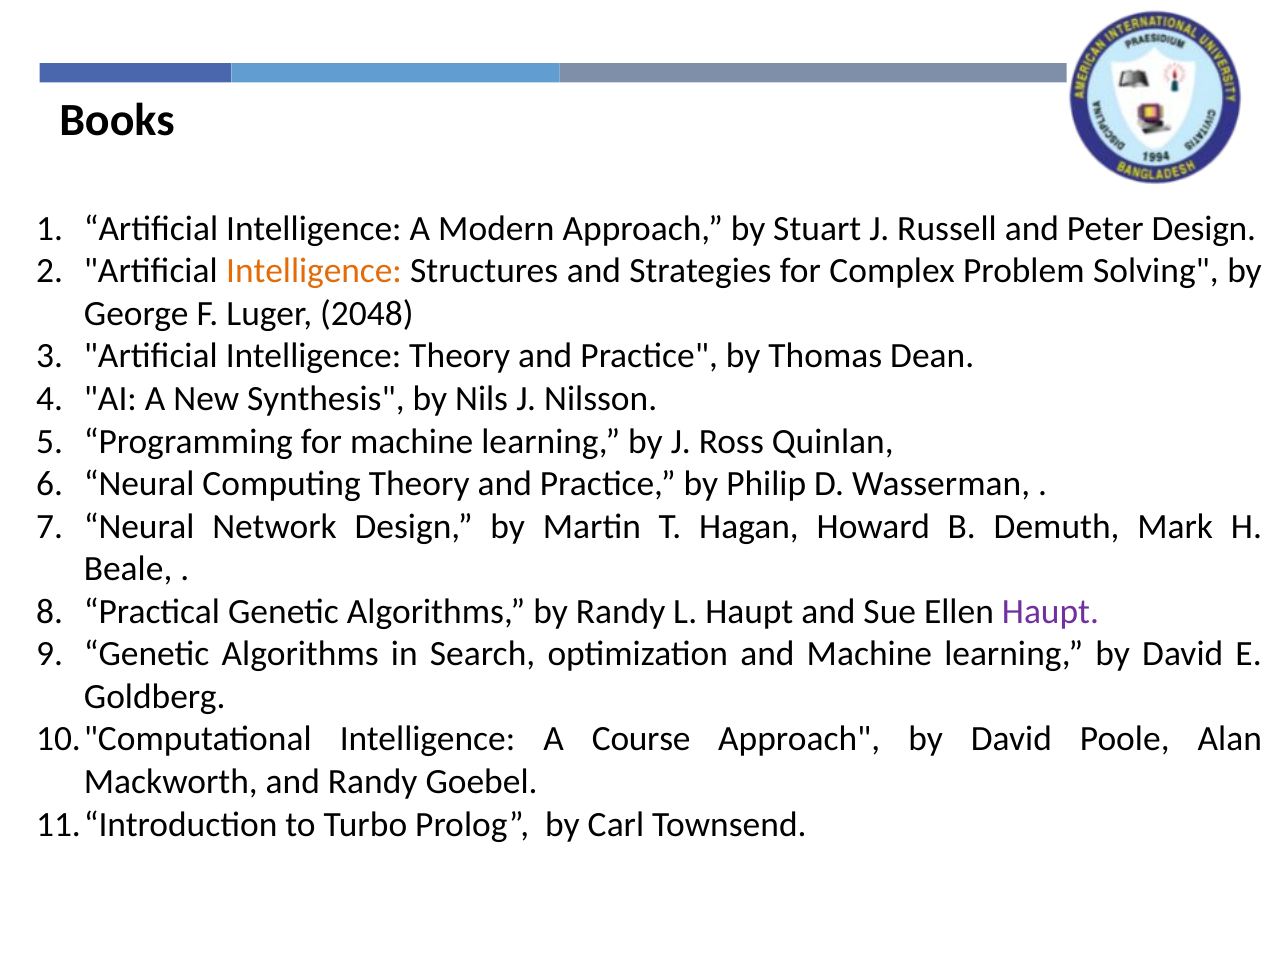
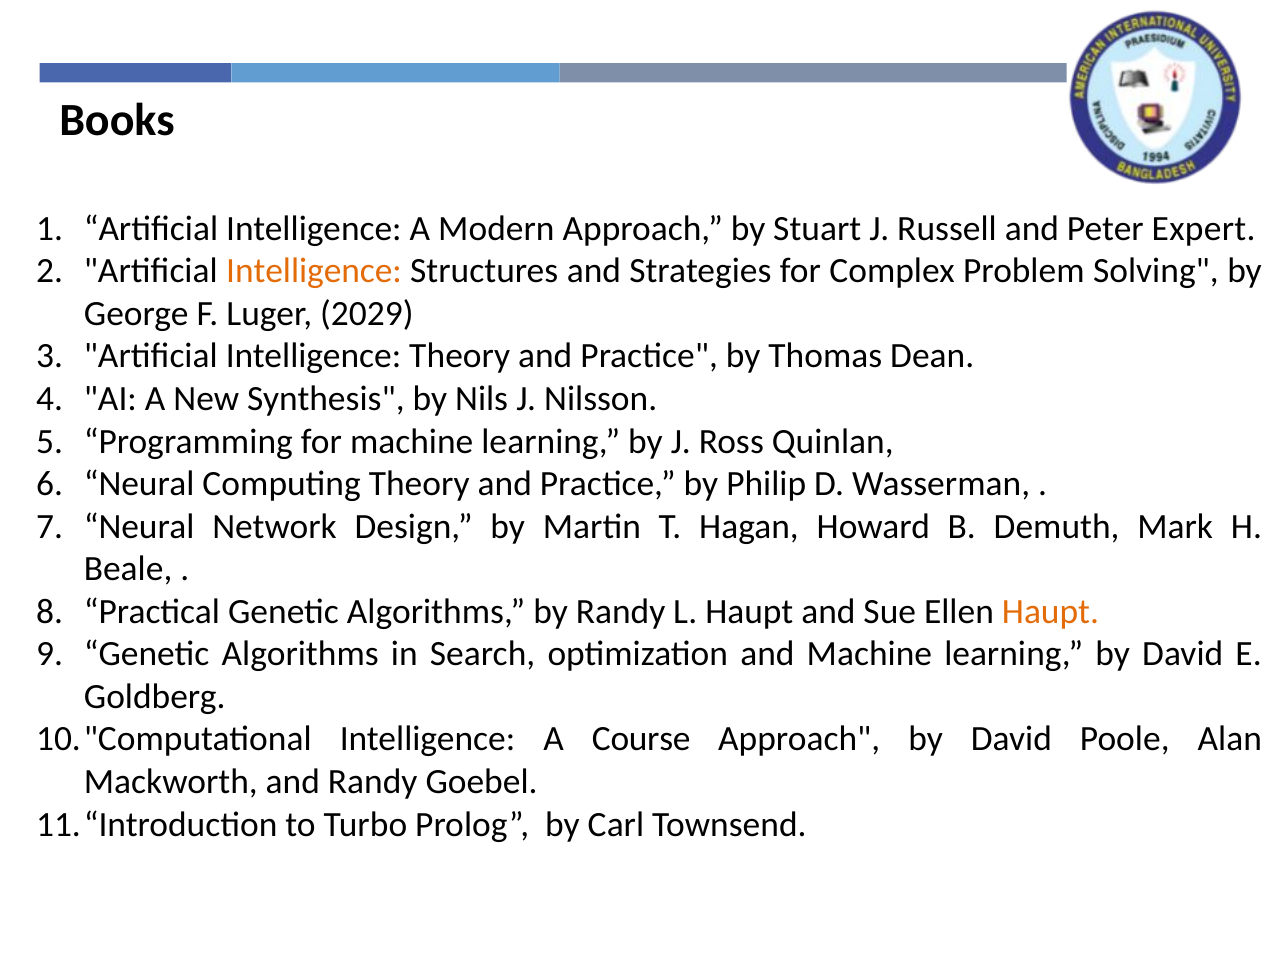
Peter Design: Design -> Expert (1204, 228)
2048: 2048 -> 2029 (367, 313)
Haupt colour: purple -> orange (1050, 611)
